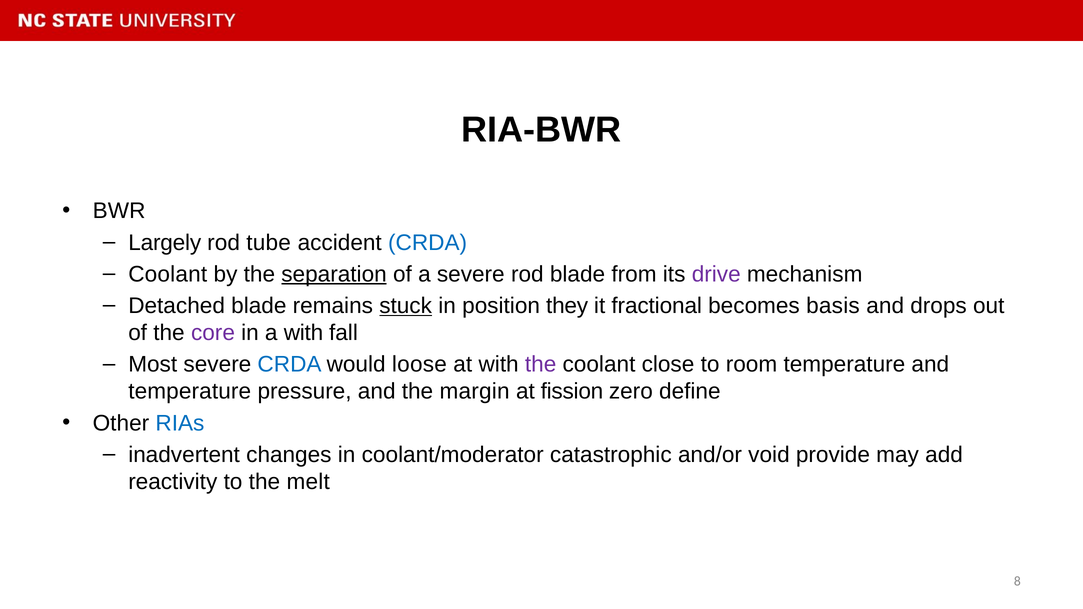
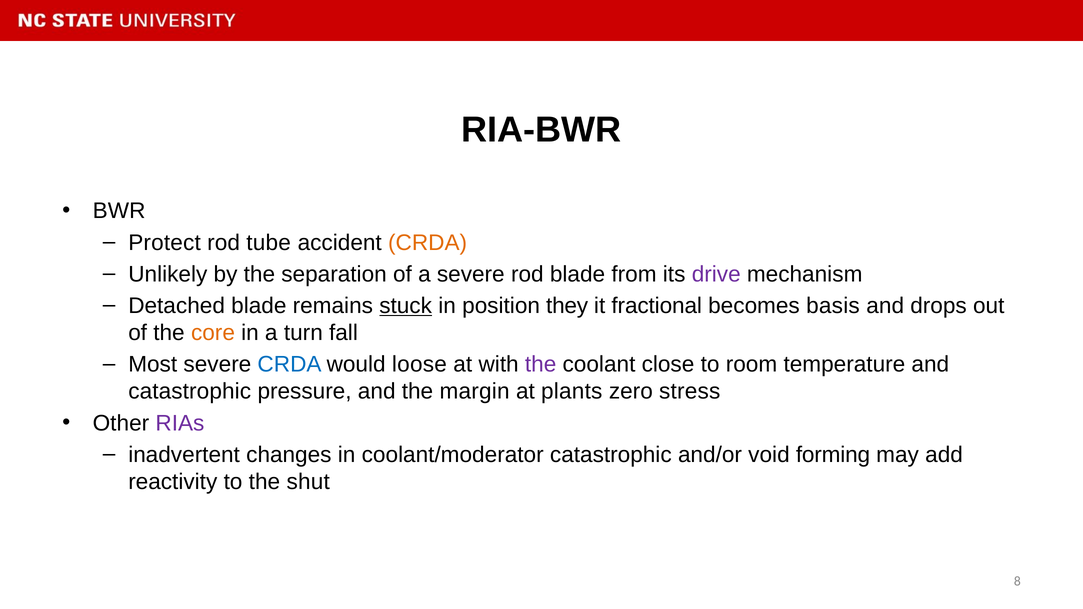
Largely: Largely -> Protect (165, 243)
CRDA colour: blue -> orange (428, 243)
Coolant: Coolant -> Unlikely (168, 274)
separation underline: present -> none (334, 274)
core colour: purple -> orange (213, 333)
a with: with -> turn (303, 333)
temperature: temperature -> catastrophic (190, 392)
fission: fission -> plants (572, 392)
define: define -> stress (690, 392)
RIAs colour: blue -> purple (180, 423)
provide: provide -> forming (833, 455)
melt: melt -> shut (308, 482)
